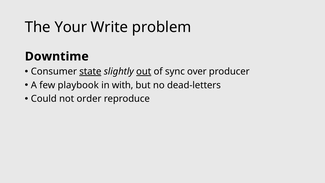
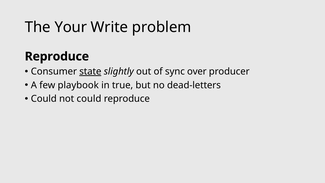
Downtime: Downtime -> Reproduce (57, 56)
out underline: present -> none (144, 72)
with: with -> true (123, 85)
not order: order -> could (89, 99)
